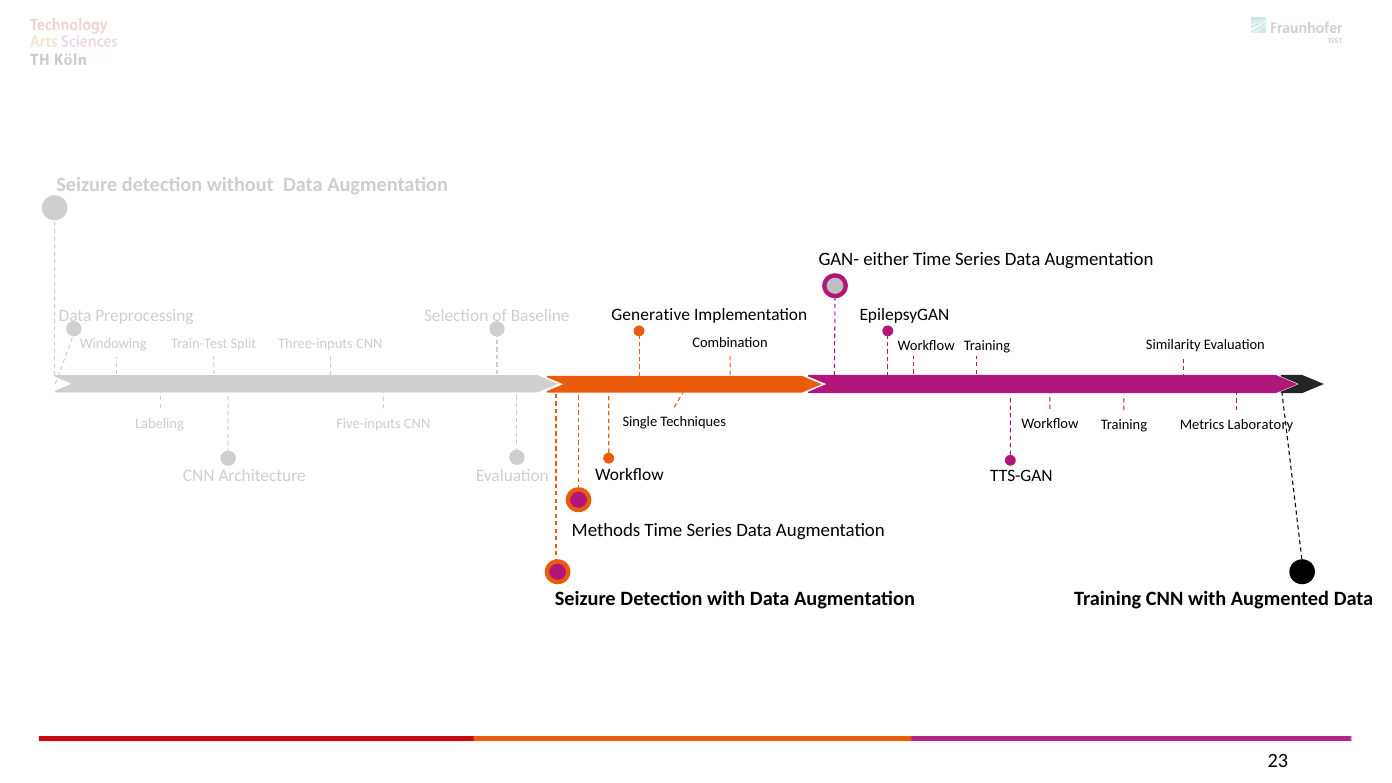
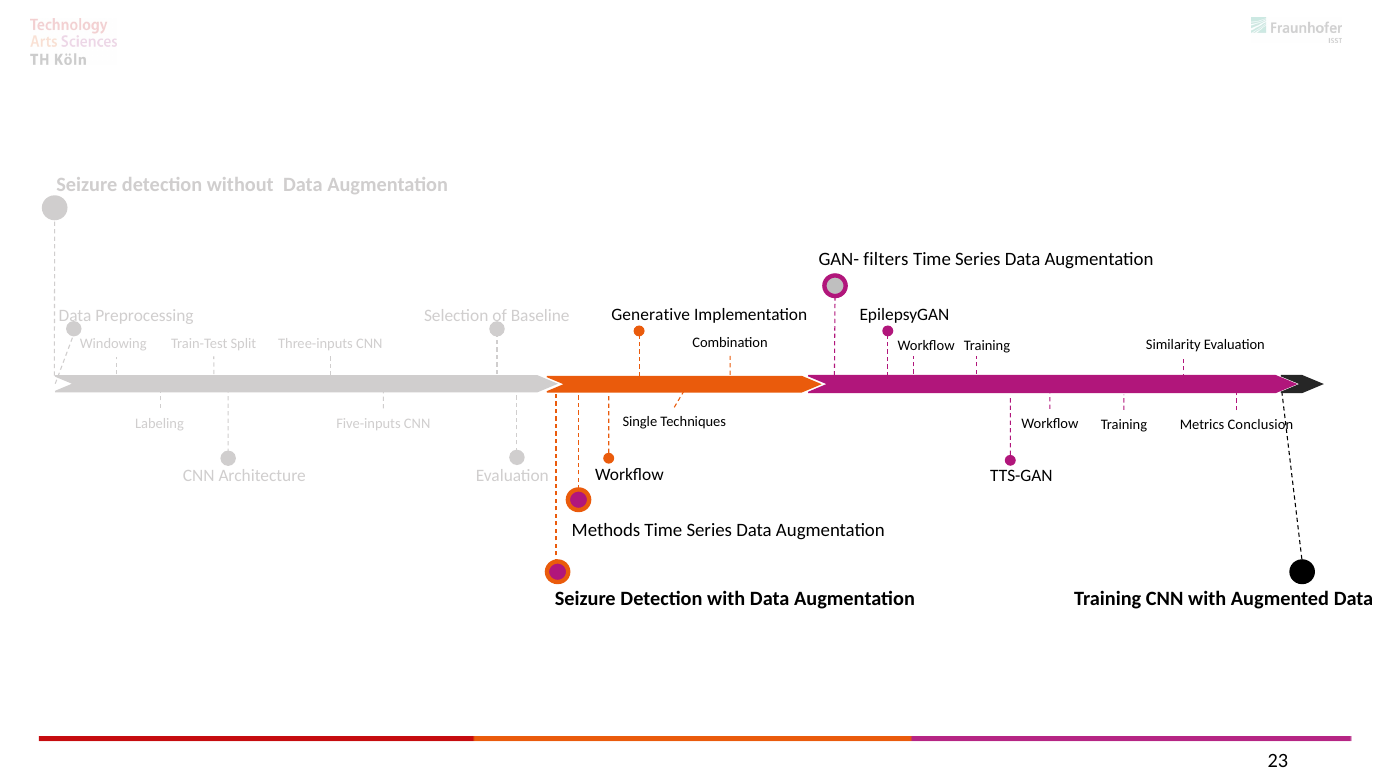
either: either -> filters (886, 260)
Laboratory: Laboratory -> Conclusion (1260, 425)
